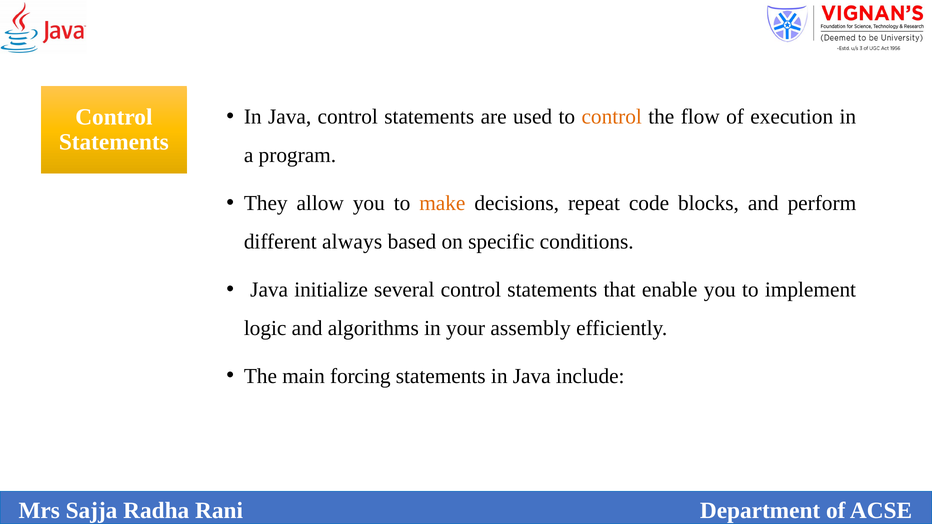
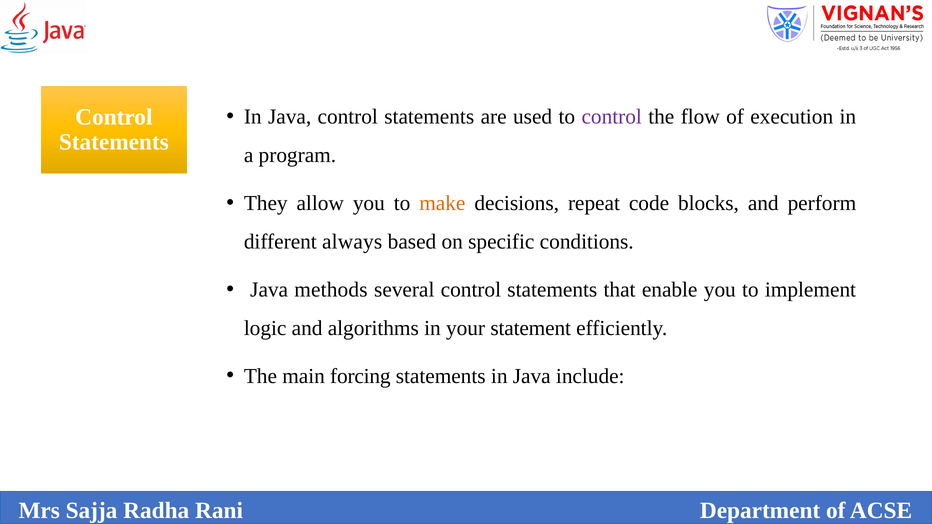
control colour: orange -> purple (612, 117)
initialize: initialize -> methods (331, 290)
assembly: assembly -> statement (531, 328)
